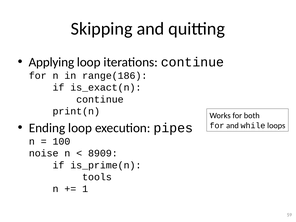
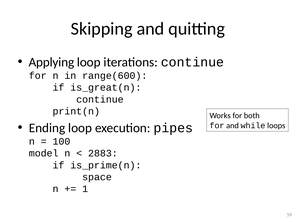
range(186: range(186 -> range(600 (115, 76)
is_exact(n: is_exact(n -> is_great(n (106, 88)
noise: noise -> model (44, 153)
8909: 8909 -> 2883 (103, 153)
tools: tools -> space (97, 177)
